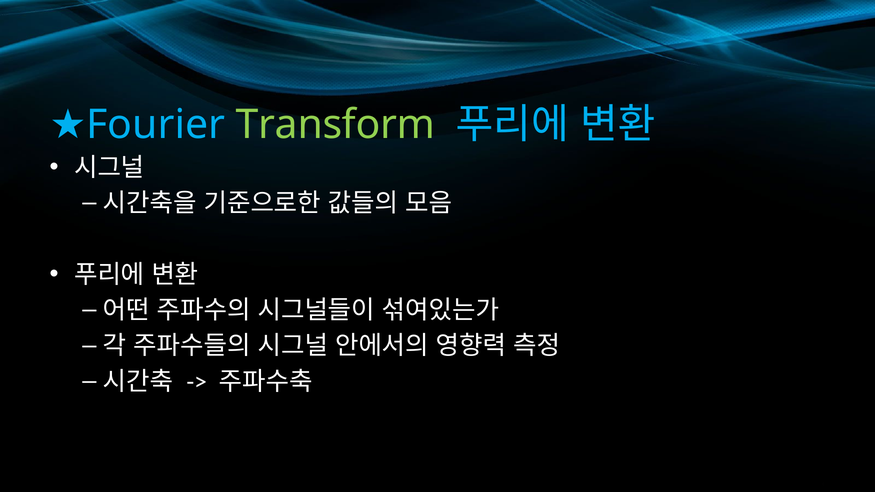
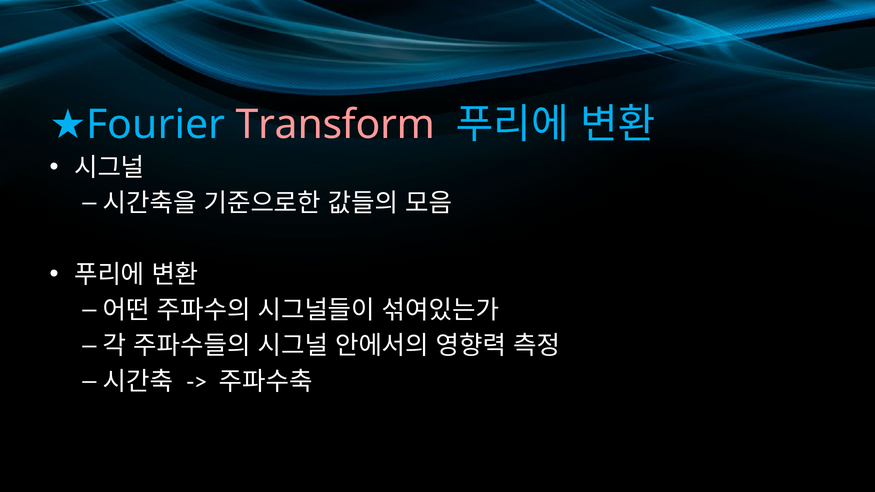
Transform colour: light green -> pink (335, 125)
